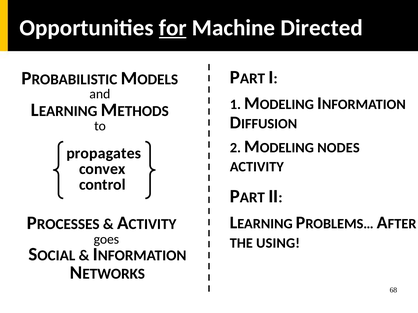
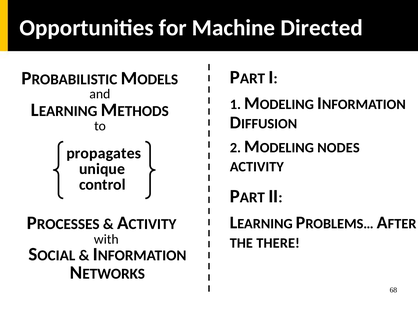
for underline: present -> none (173, 28)
convex: convex -> unique (102, 169)
goes: goes -> with (106, 240)
USING: USING -> THERE (278, 244)
